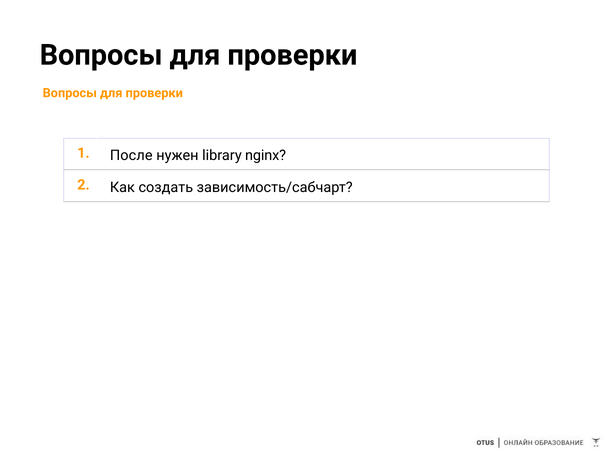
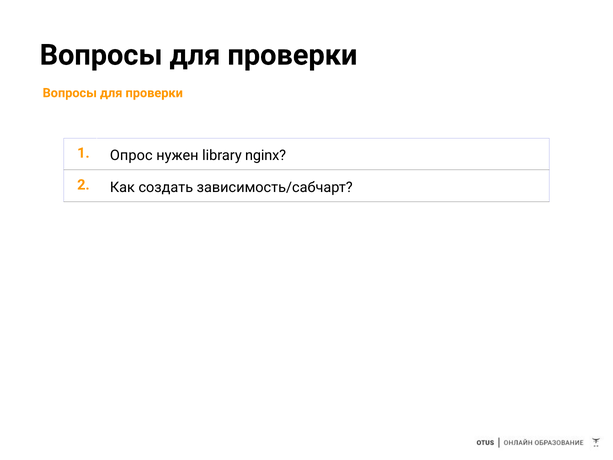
После: После -> Опрос (131, 155)
